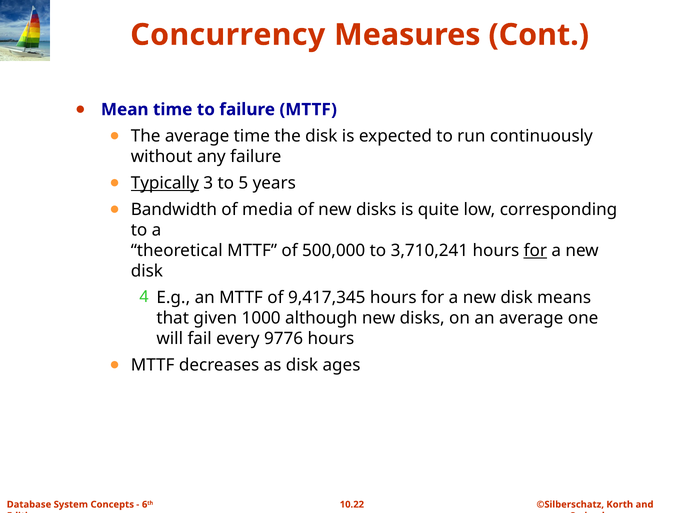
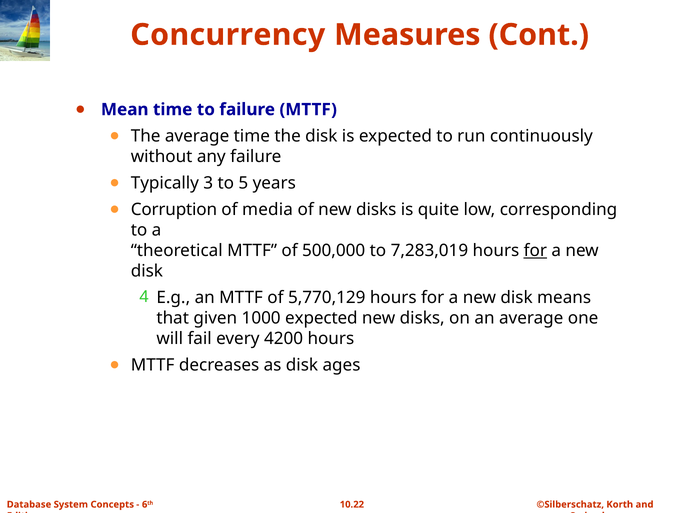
Typically underline: present -> none (165, 183)
Bandwidth: Bandwidth -> Corruption (174, 210)
3,710,241: 3,710,241 -> 7,283,019 (429, 251)
9,417,345: 9,417,345 -> 5,770,129 (327, 298)
1000 although: although -> expected (321, 318)
9776: 9776 -> 4200 (284, 339)
